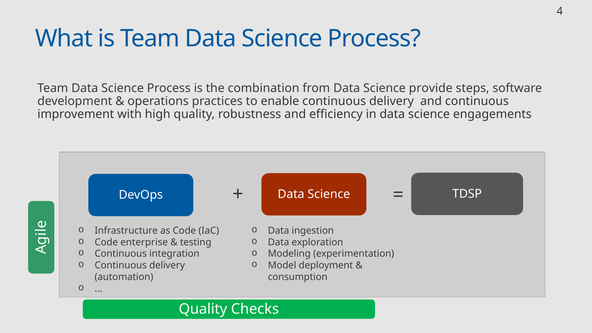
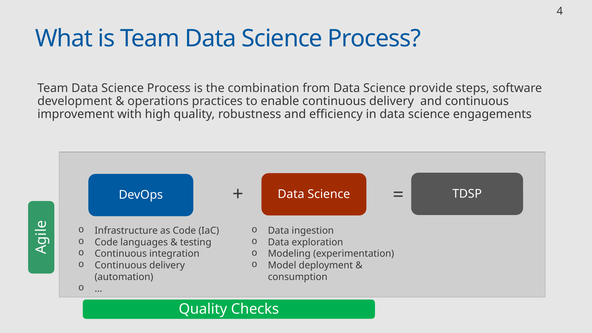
enterprise: enterprise -> languages (144, 242)
